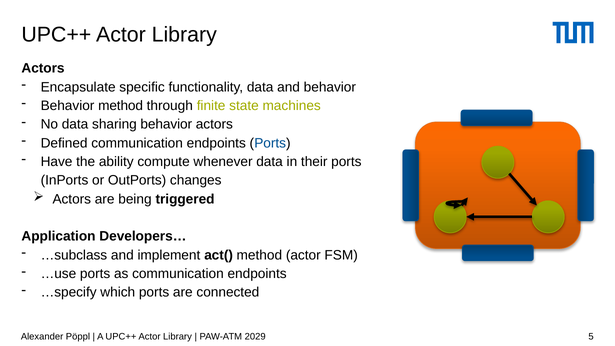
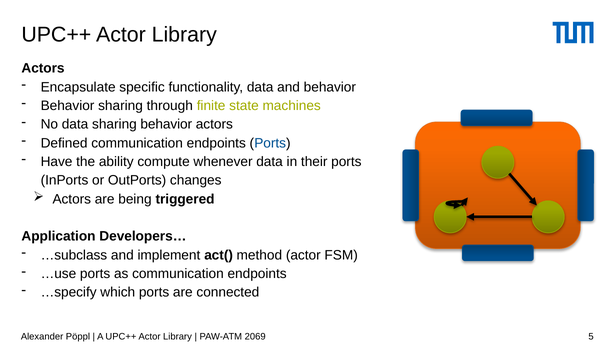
Behavior method: method -> sharing (121, 106)
2029: 2029 -> 2069 (255, 336)
